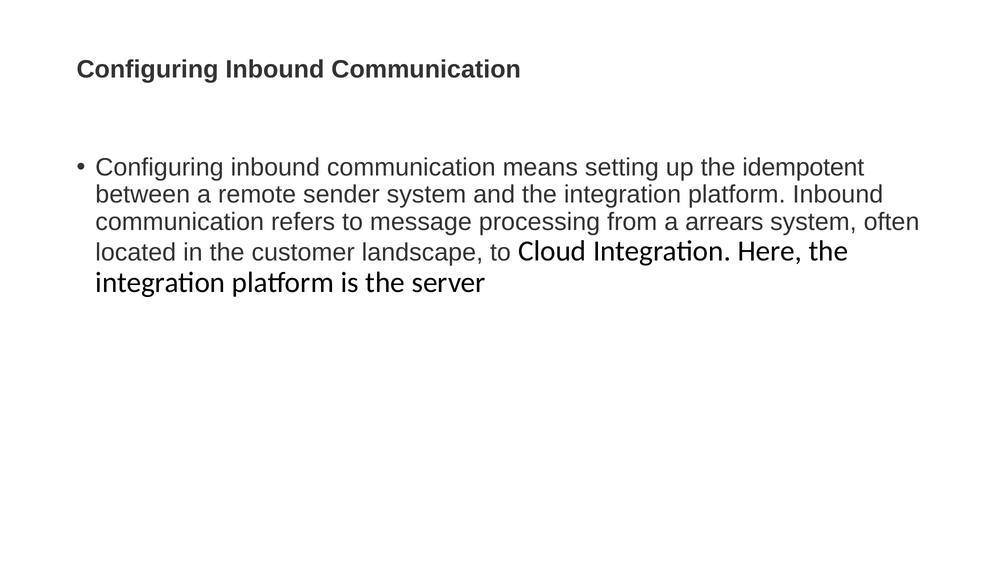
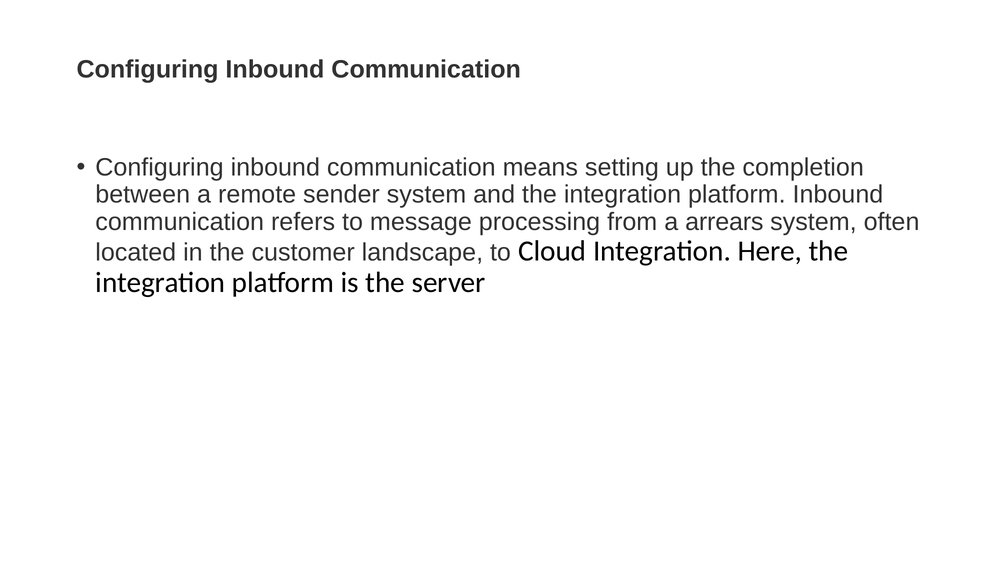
idempotent: idempotent -> completion (803, 168)
